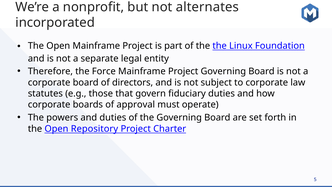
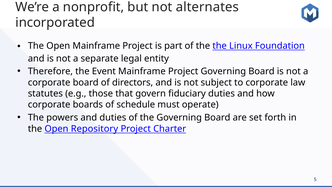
Force: Force -> Event (104, 71)
approval: approval -> schedule (136, 105)
